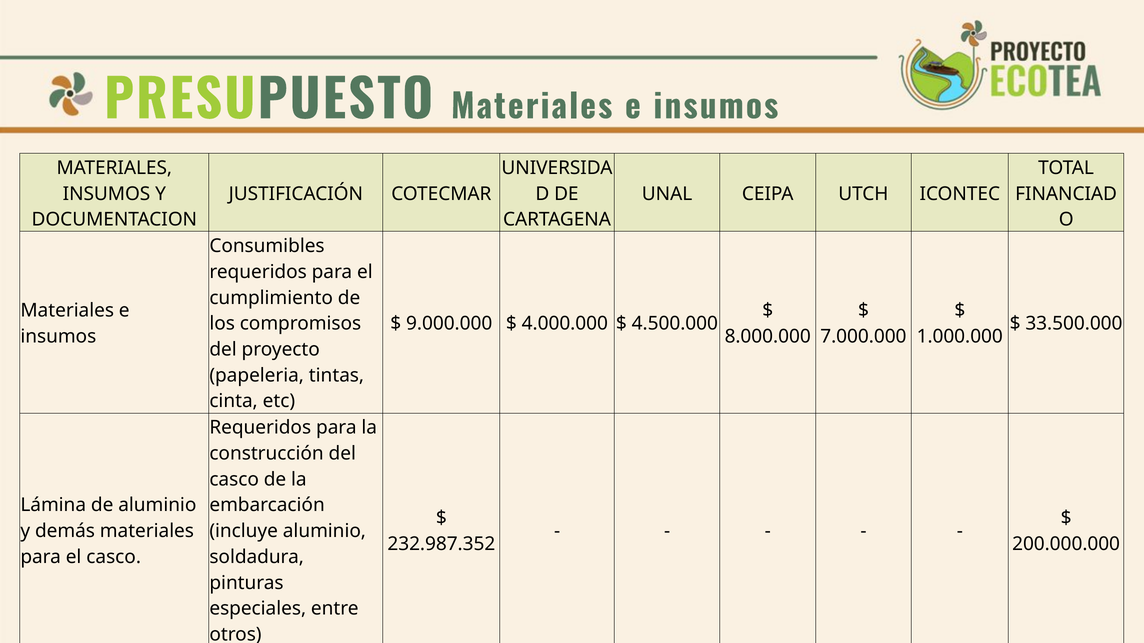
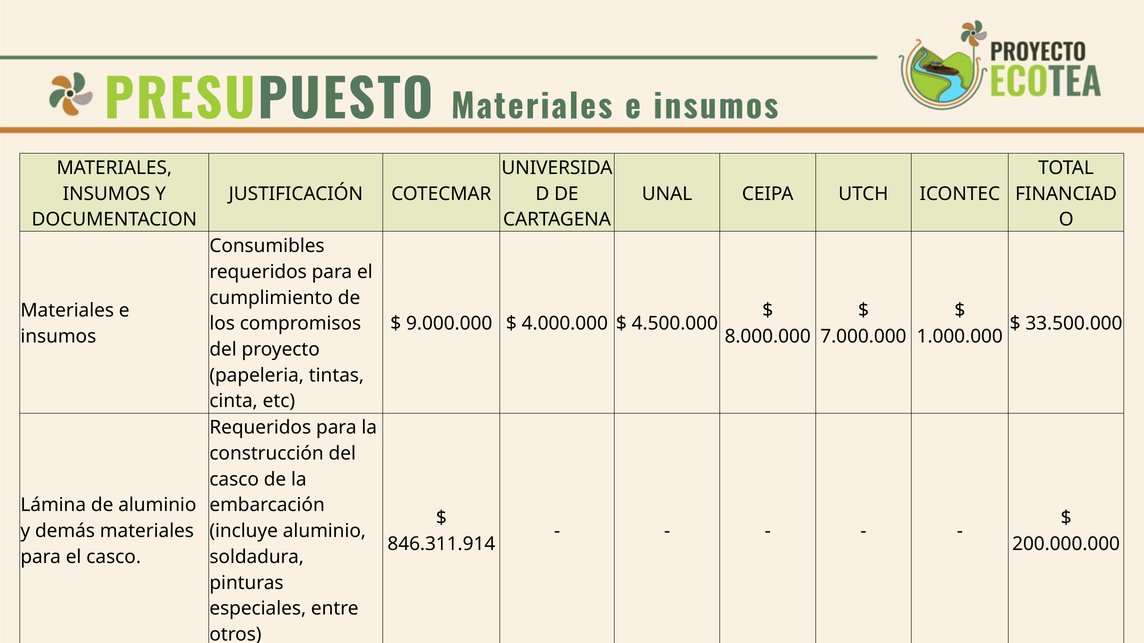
232.987.352: 232.987.352 -> 846.311.914 (441, 544)
